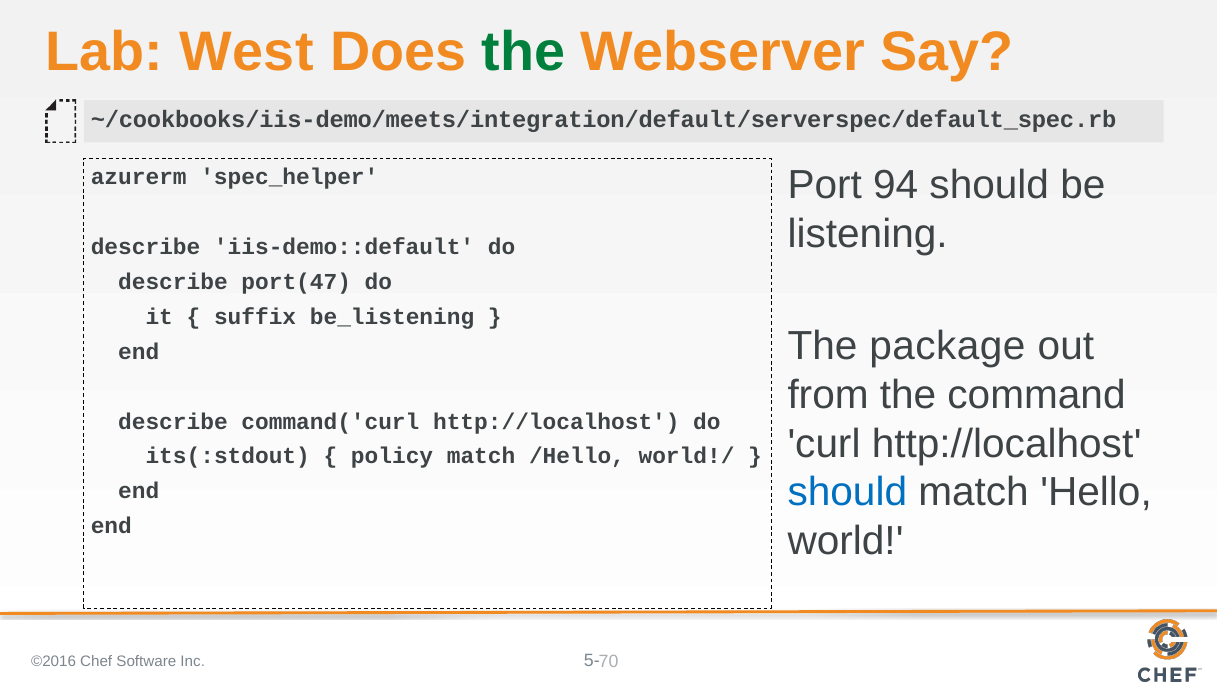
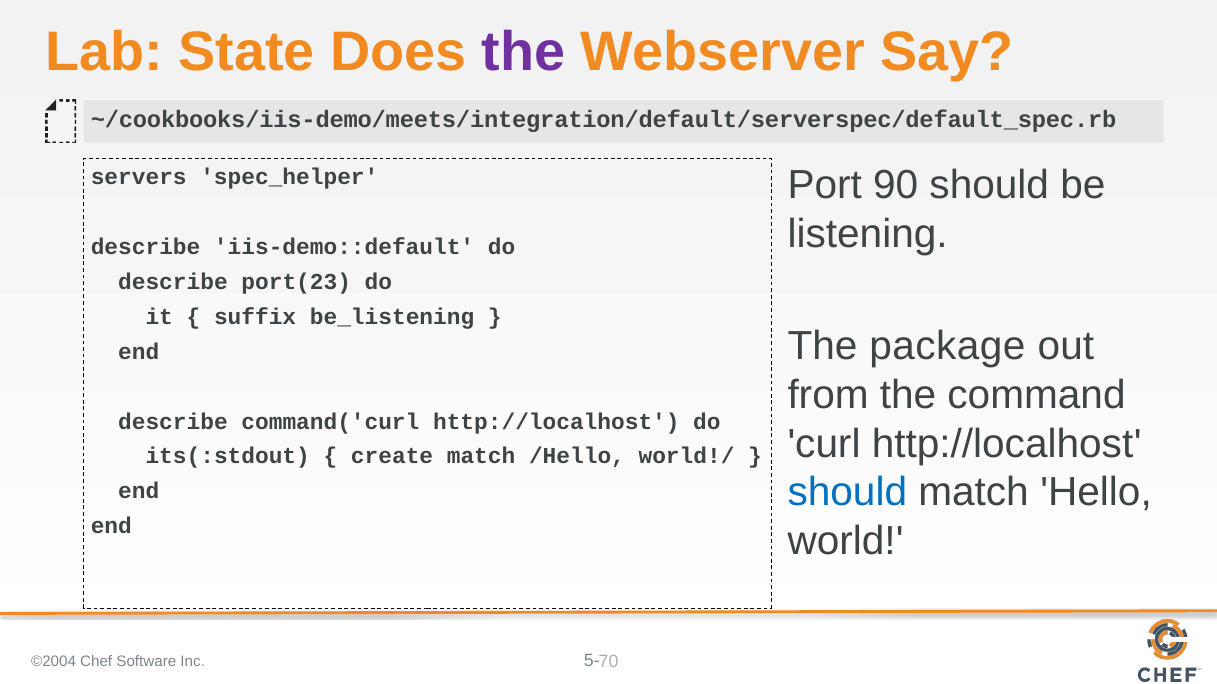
West: West -> State (247, 53)
the colour: green -> purple (524, 53)
94: 94 -> 90 (896, 185)
azurerm: azurerm -> servers (139, 177)
port(47: port(47 -> port(23 (296, 282)
policy: policy -> create (392, 457)
©2016: ©2016 -> ©2004 (54, 662)
